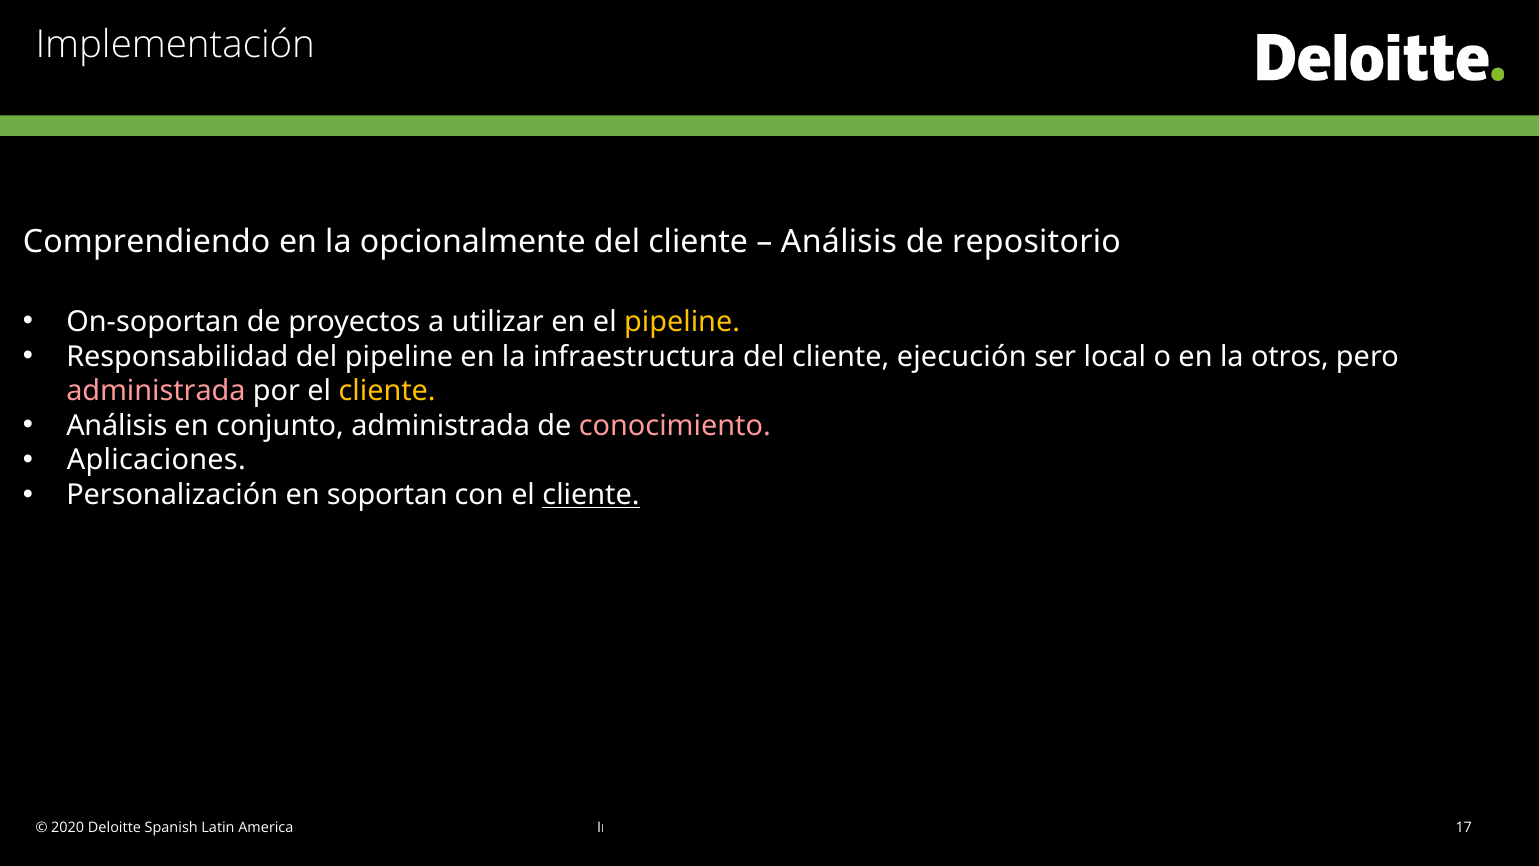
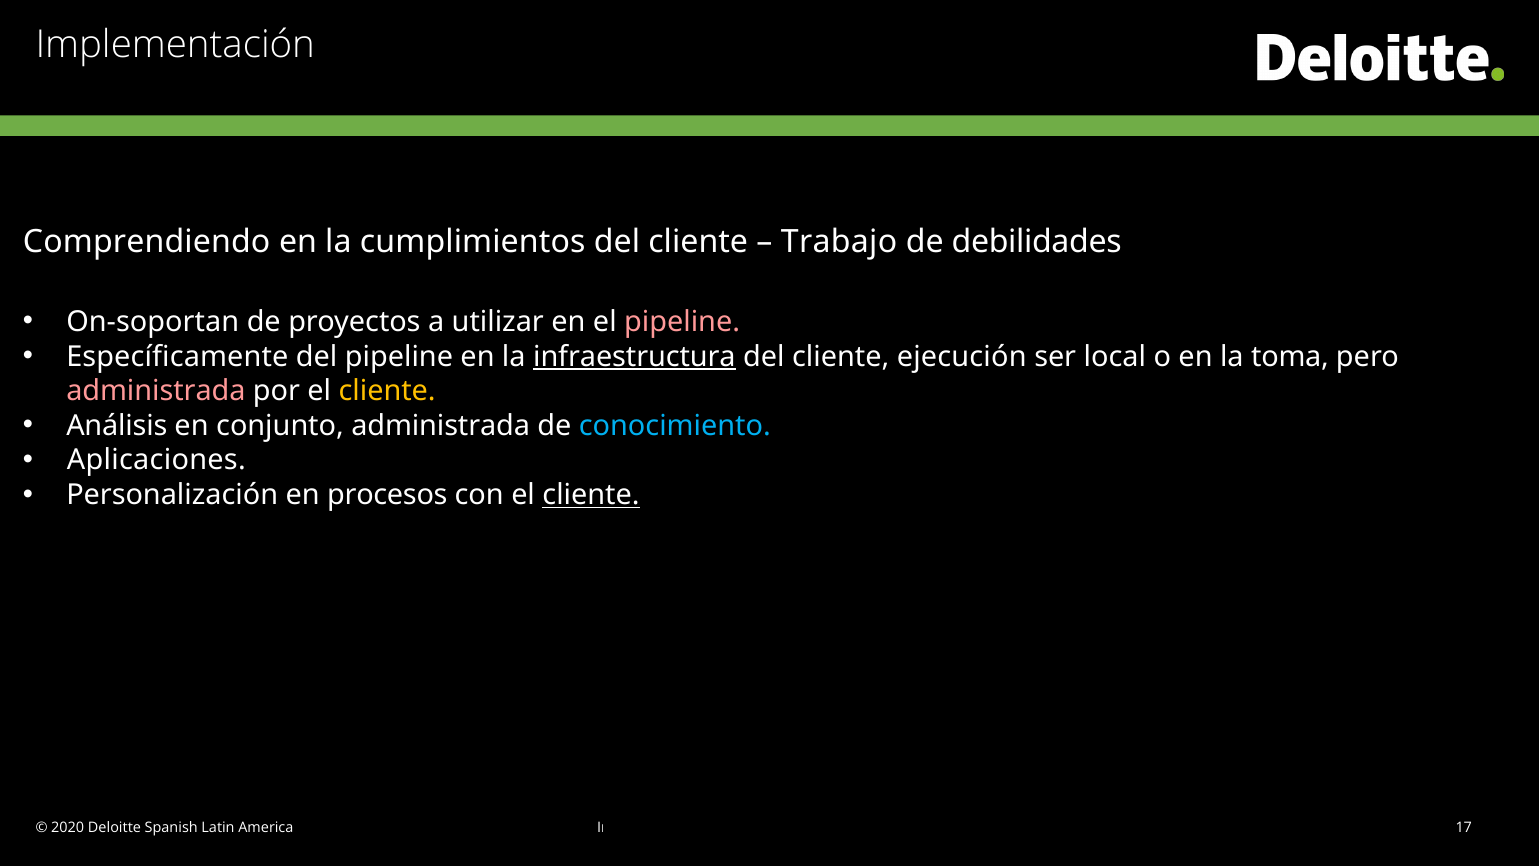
opcionalmente: opcionalmente -> cumplimientos (473, 242)
Análisis: Análisis -> Trabajo (839, 242)
repositorio: repositorio -> debilidades (1037, 242)
pipeline colour: yellow -> pink (682, 322)
Responsabilidad: Responsabilidad -> Específicamente (177, 356)
infraestructura underline: none -> present (634, 356)
otros: otros -> toma (1290, 356)
conocimiento colour: pink -> light blue (675, 426)
soportan: soportan -> procesos (387, 495)
